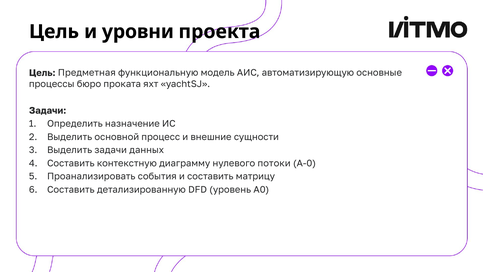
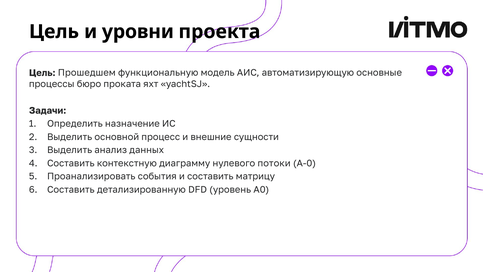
Предметная: Предметная -> Прошедшем (87, 73)
Выделить задачи: задачи -> анализ (111, 150)
